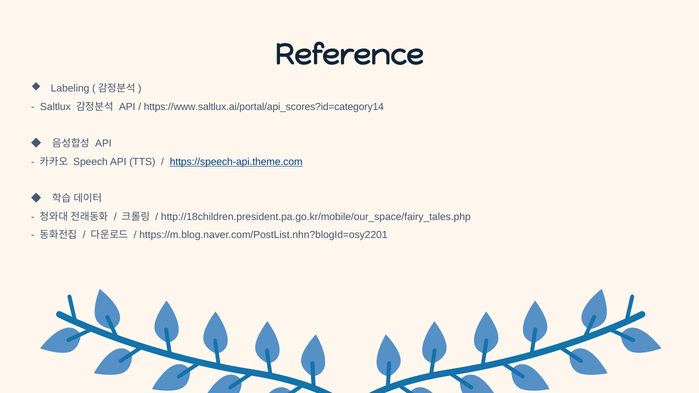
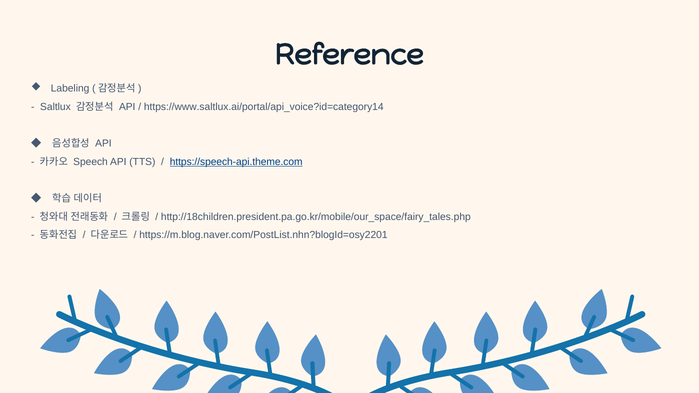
https://www.saltlux.ai/portal/api_scores?id=category14: https://www.saltlux.ai/portal/api_scores?id=category14 -> https://www.saltlux.ai/portal/api_voice?id=category14 (264, 107)
